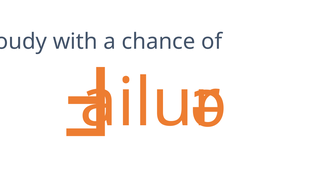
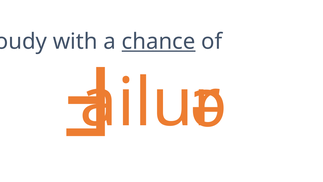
chance underline: none -> present (159, 42)
